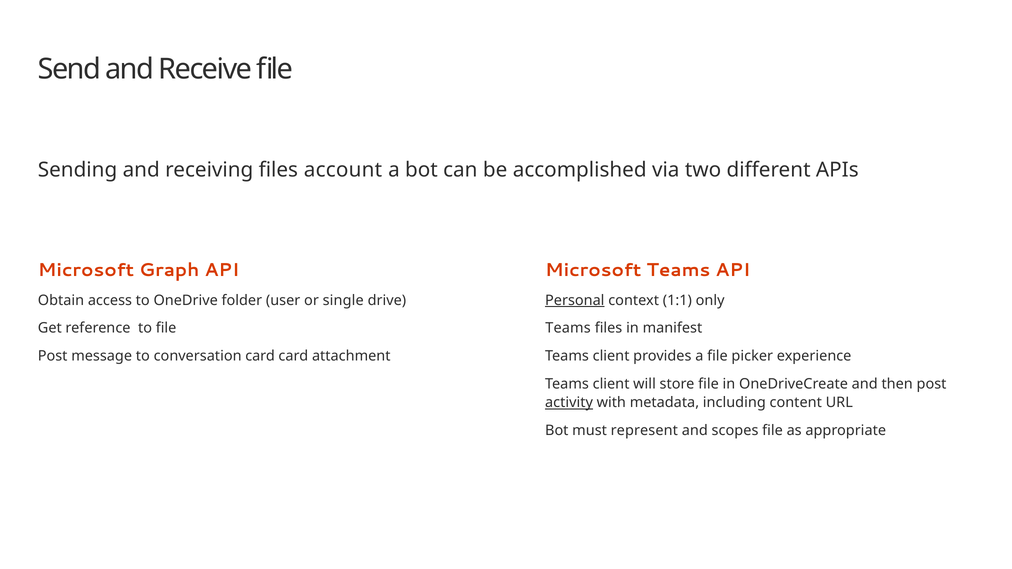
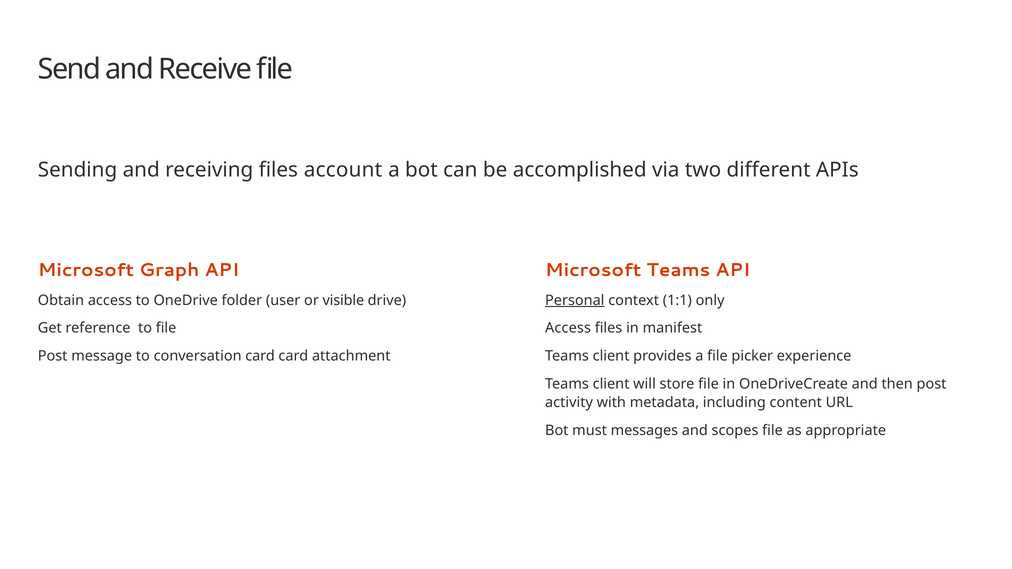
single: single -> visible (343, 300)
Teams: Teams -> Access (568, 328)
activity underline: present -> none (569, 403)
represent: represent -> messages (644, 431)
